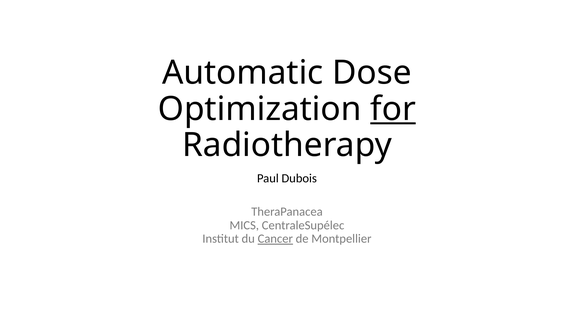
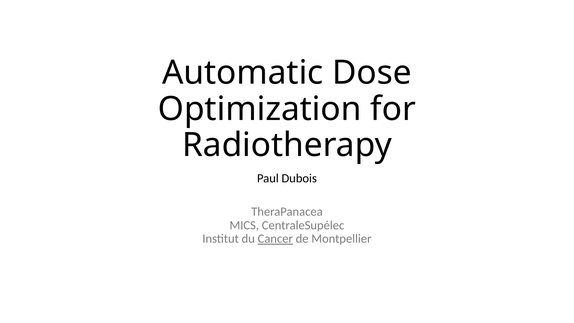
for underline: present -> none (393, 109)
